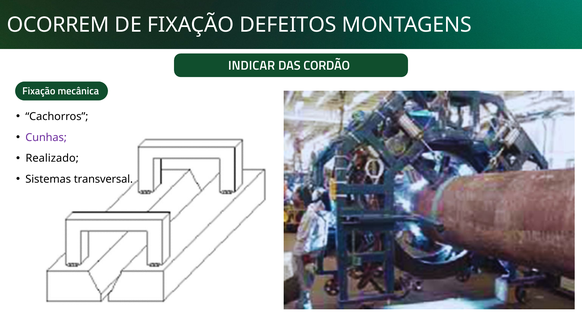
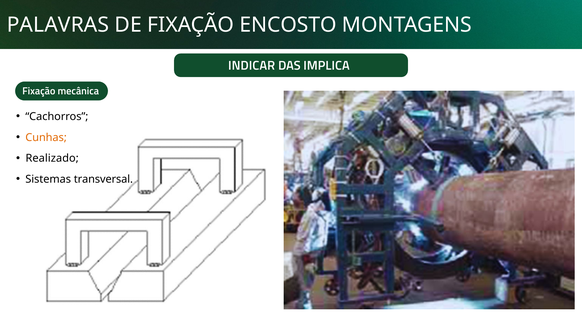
OCORREM: OCORREM -> PALAVRAS (58, 25)
DEFEITOS: DEFEITOS -> ENCOSTO (288, 25)
CORDÃO: CORDÃO -> IMPLICA (327, 66)
Cunhas colour: purple -> orange (46, 138)
